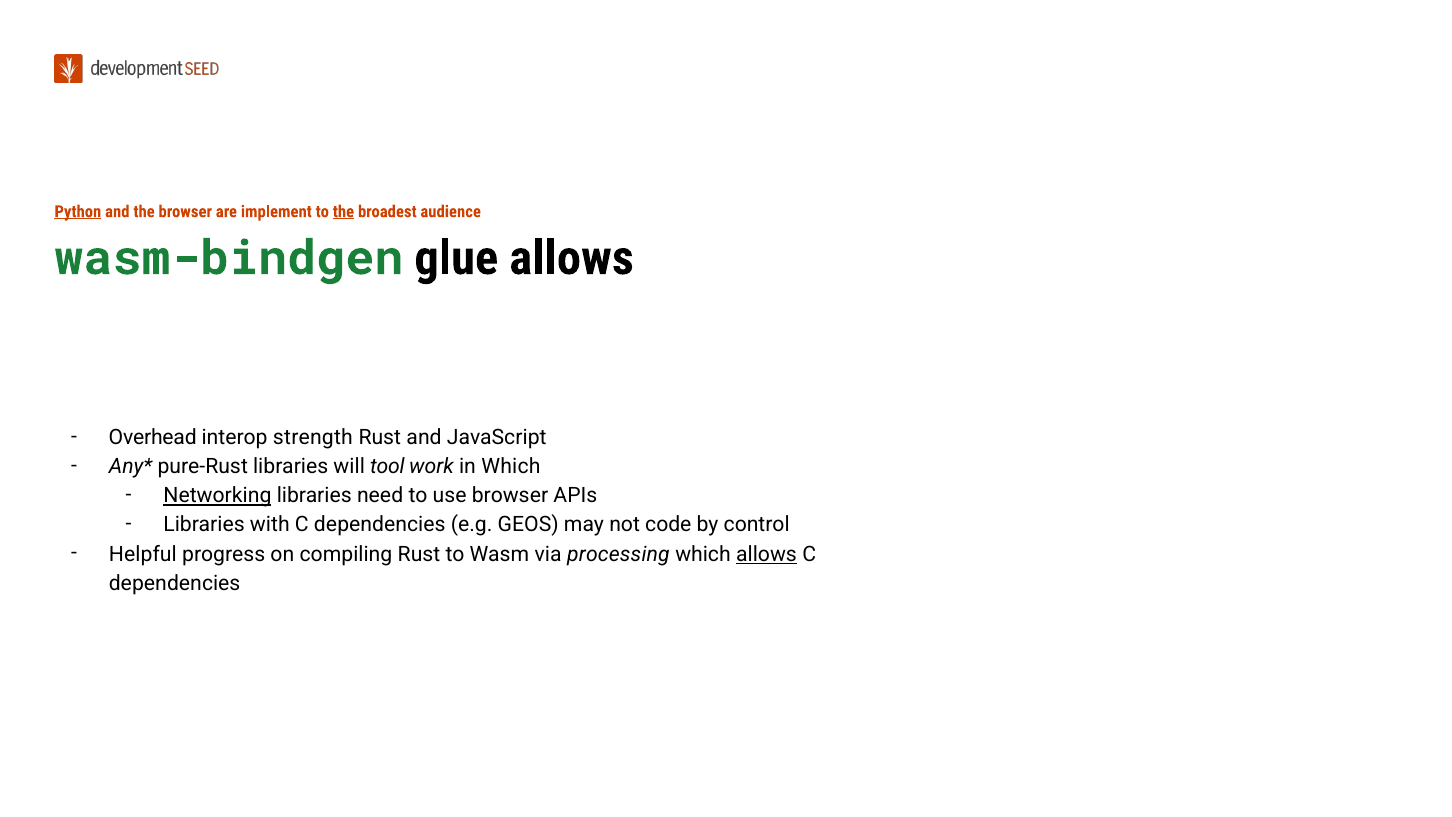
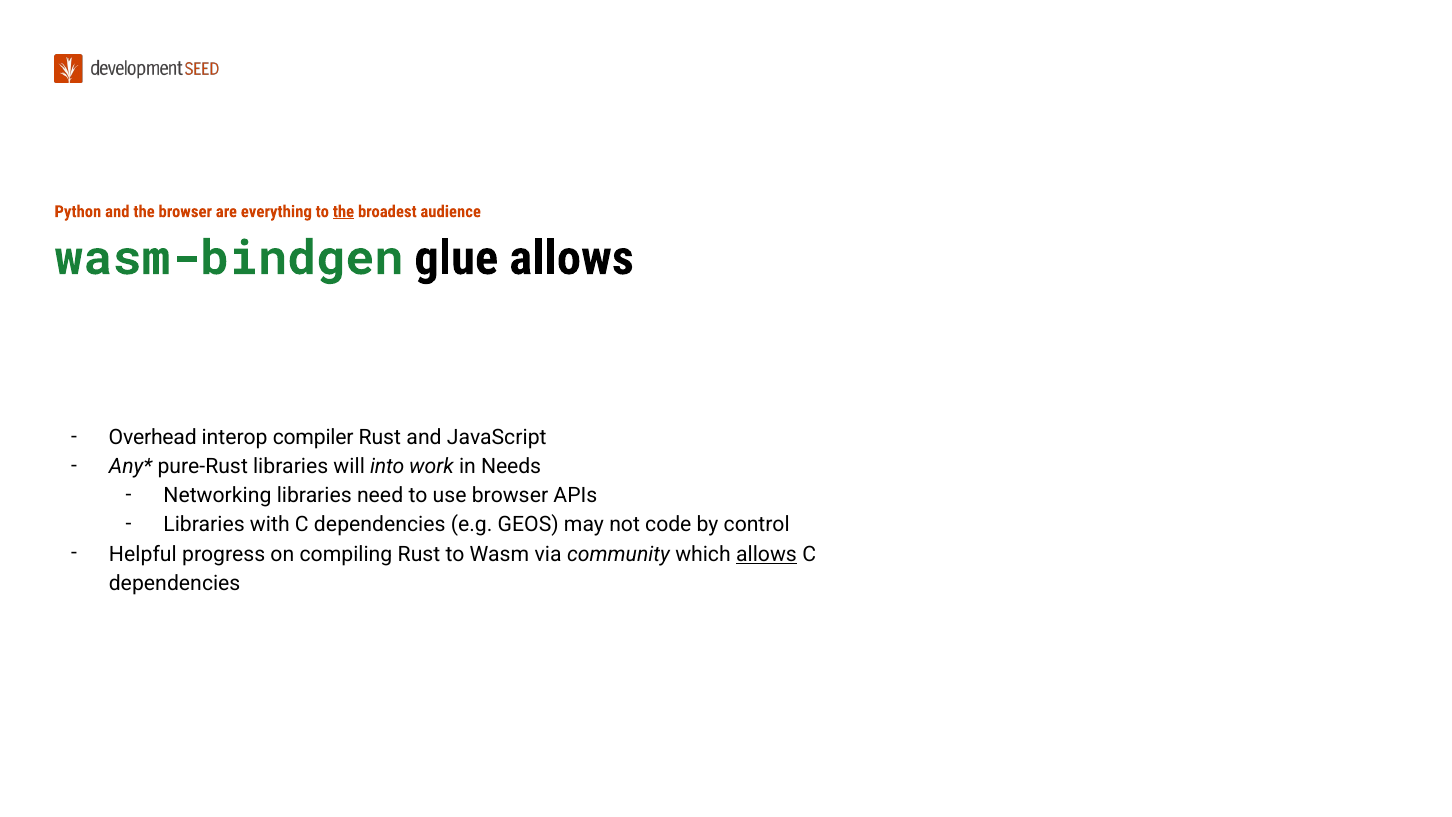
Python underline: present -> none (78, 212)
implement: implement -> everything (276, 212)
strength: strength -> compiler (313, 437)
tool: tool -> into (387, 467)
in Which: Which -> Needs (511, 467)
Networking underline: present -> none (217, 496)
processing: processing -> community (619, 554)
